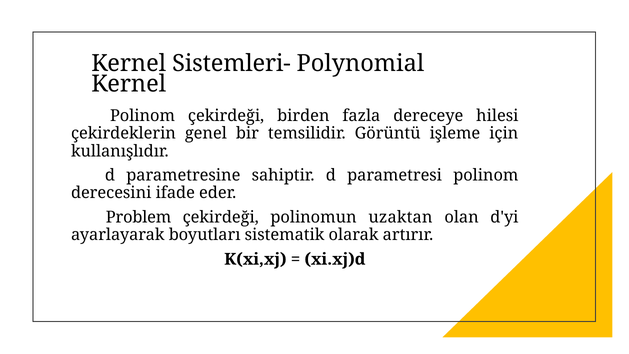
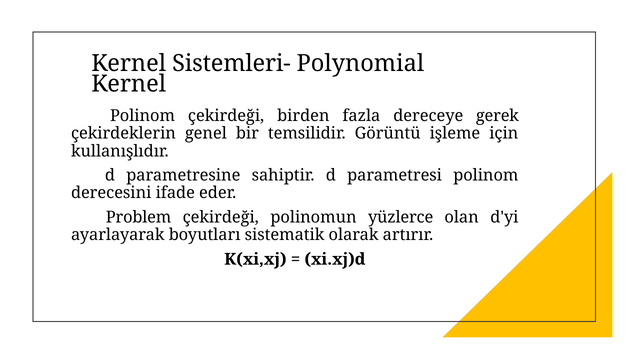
hilesi: hilesi -> gerek (497, 116)
uzaktan: uzaktan -> yüzlerce (401, 217)
